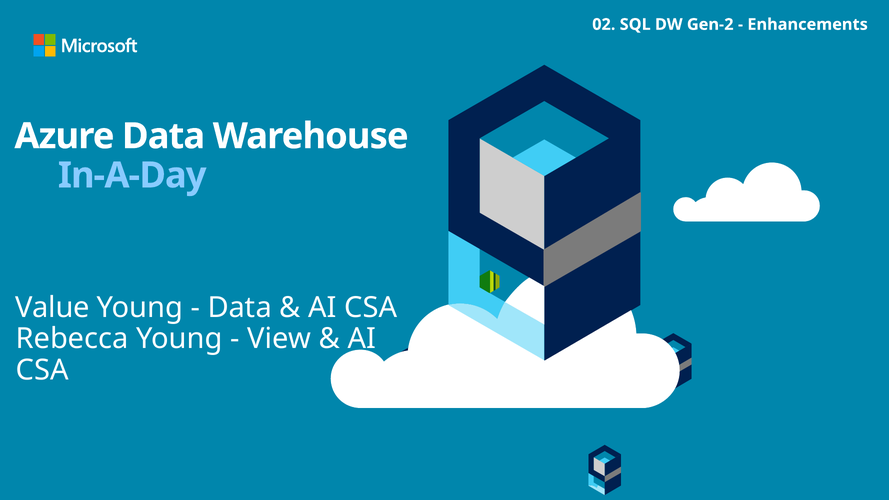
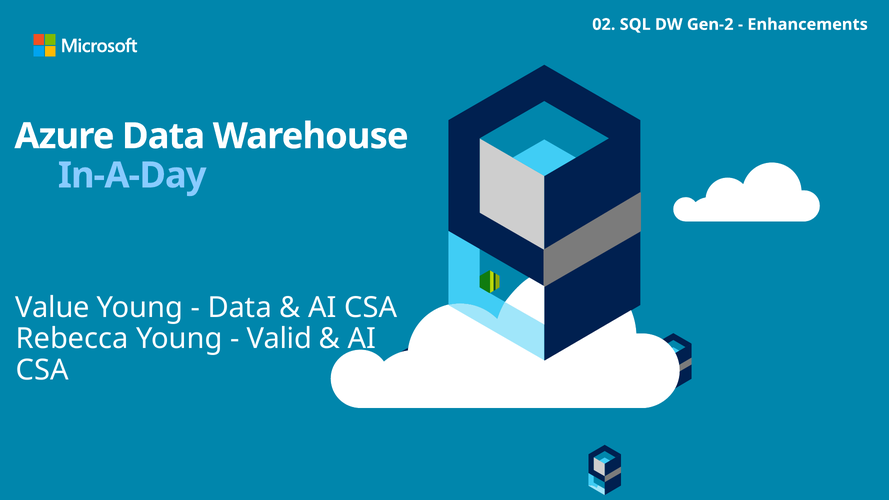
View: View -> Valid (279, 339)
